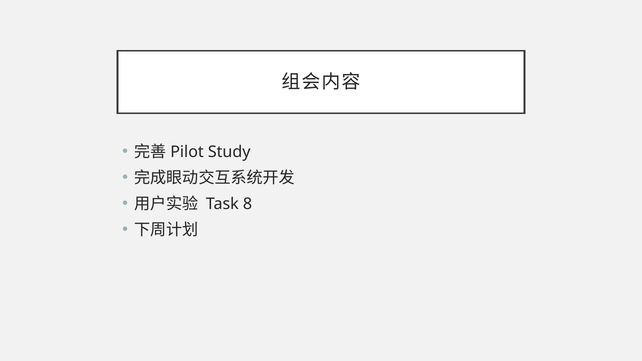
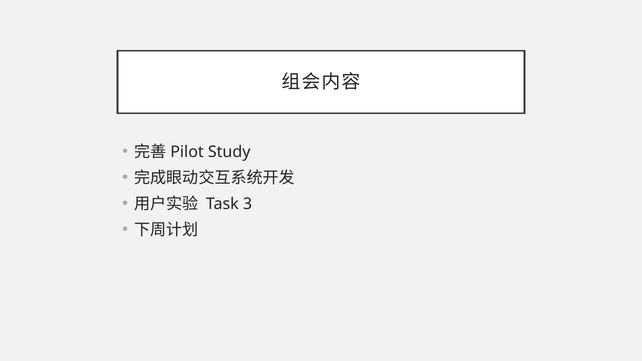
8: 8 -> 3 (248, 204)
